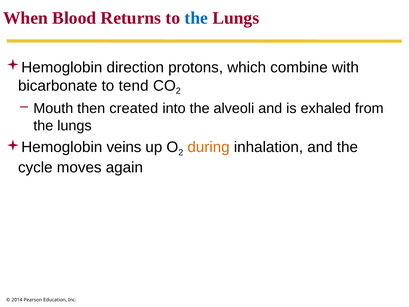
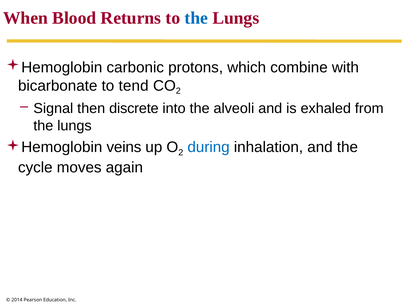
direction: direction -> carbonic (135, 67)
Mouth: Mouth -> Signal (53, 108)
created: created -> discrete (134, 108)
during colour: orange -> blue (209, 147)
